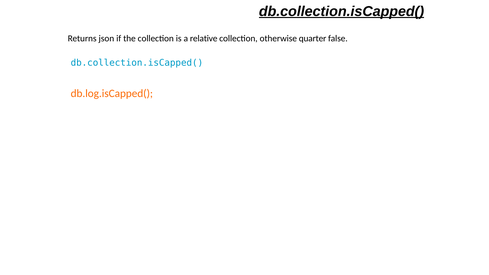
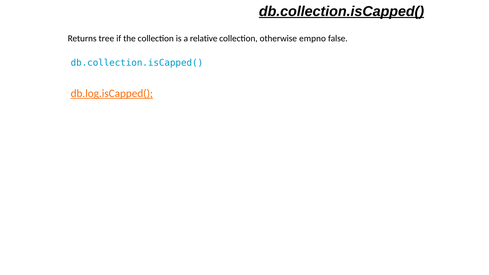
json: json -> tree (106, 39)
quarter: quarter -> empno (313, 39)
db.log.isCapped( underline: none -> present (112, 94)
